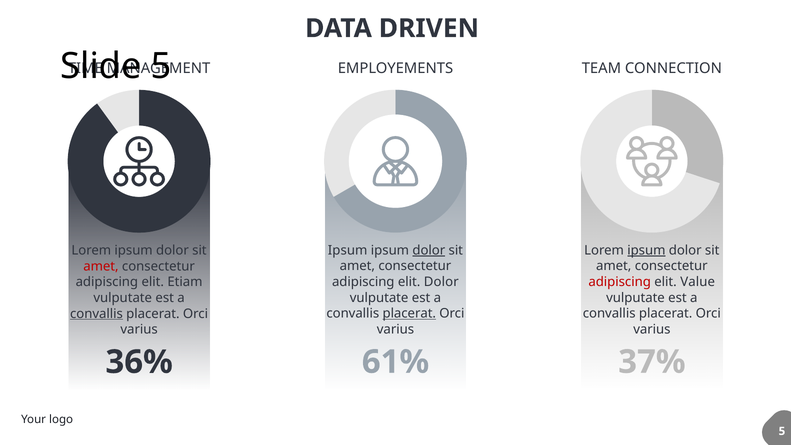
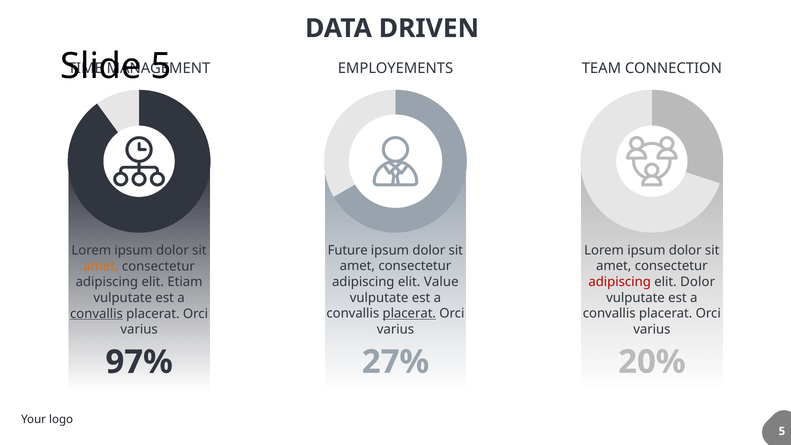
Ipsum: Ipsum -> Future (348, 250)
dolor underline: present -> none (429, 250)
ipsum underline: present -> none (646, 250)
amet colour: red -> orange (101, 266)
elit Dolor: Dolor -> Value (441, 282)
elit Value: Value -> Dolor (698, 282)
61%: 61% -> 27% (396, 362)
37%: 37% -> 20% (652, 362)
36%: 36% -> 97% (139, 362)
